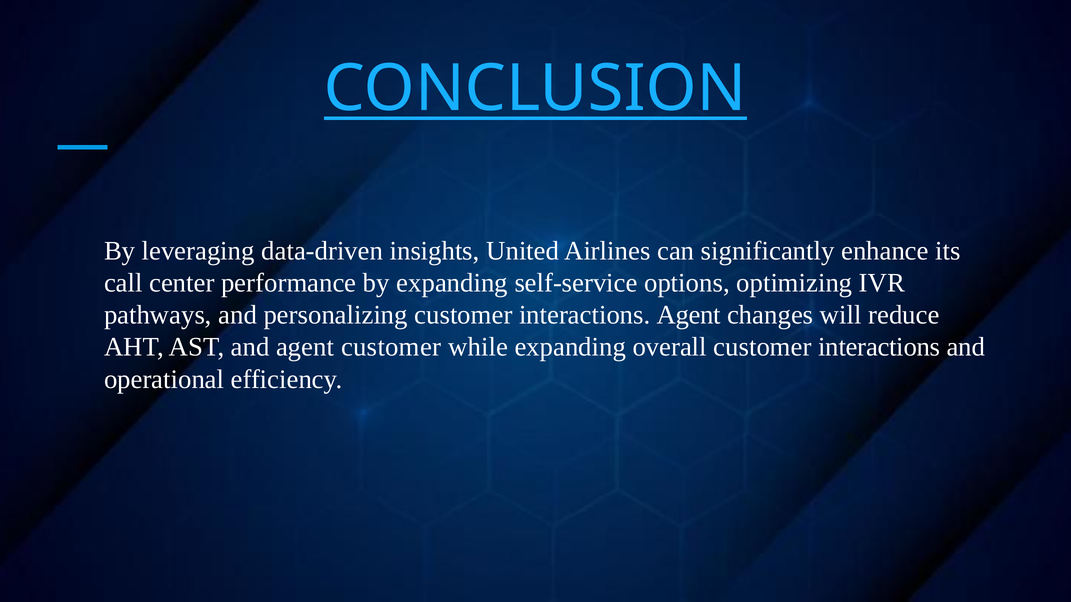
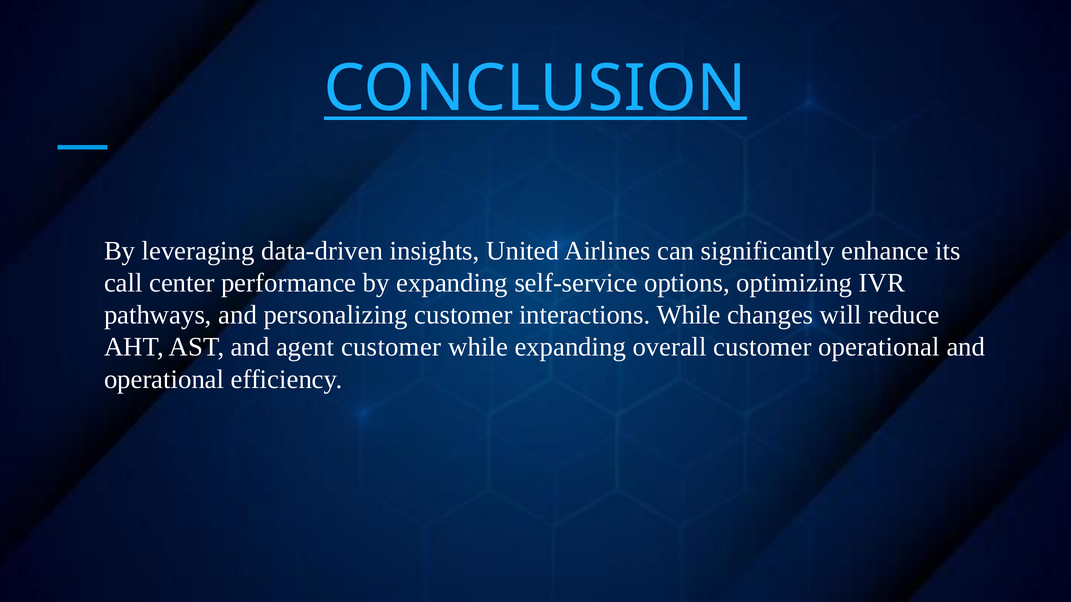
interactions Agent: Agent -> While (689, 315)
overall customer interactions: interactions -> operational (879, 347)
